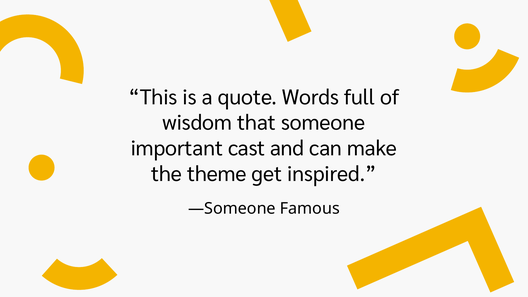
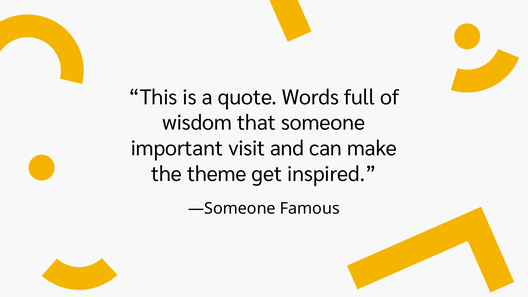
cast: cast -> visit (247, 148)
